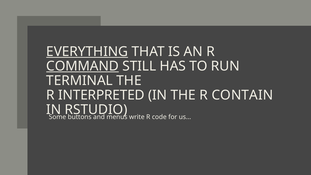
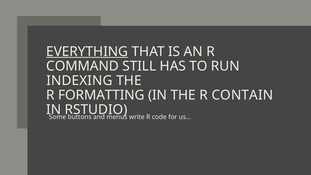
COMMAND underline: present -> none (83, 66)
TERMINAL: TERMINAL -> INDEXING (79, 81)
INTERPRETED: INTERPRETED -> FORMATTING (101, 95)
